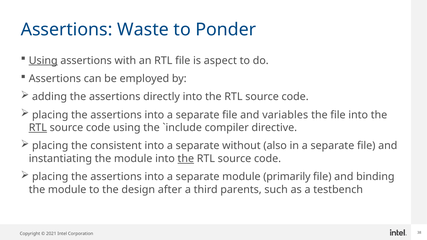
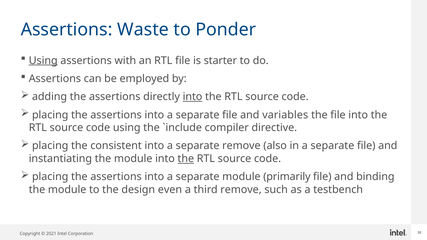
aspect: aspect -> starter (220, 61)
into underline: none -> present (193, 97)
RTL underline: present -> none (38, 128)
separate without: without -> remove (241, 146)
after: after -> even (170, 190)
third parents: parents -> remove (241, 190)
